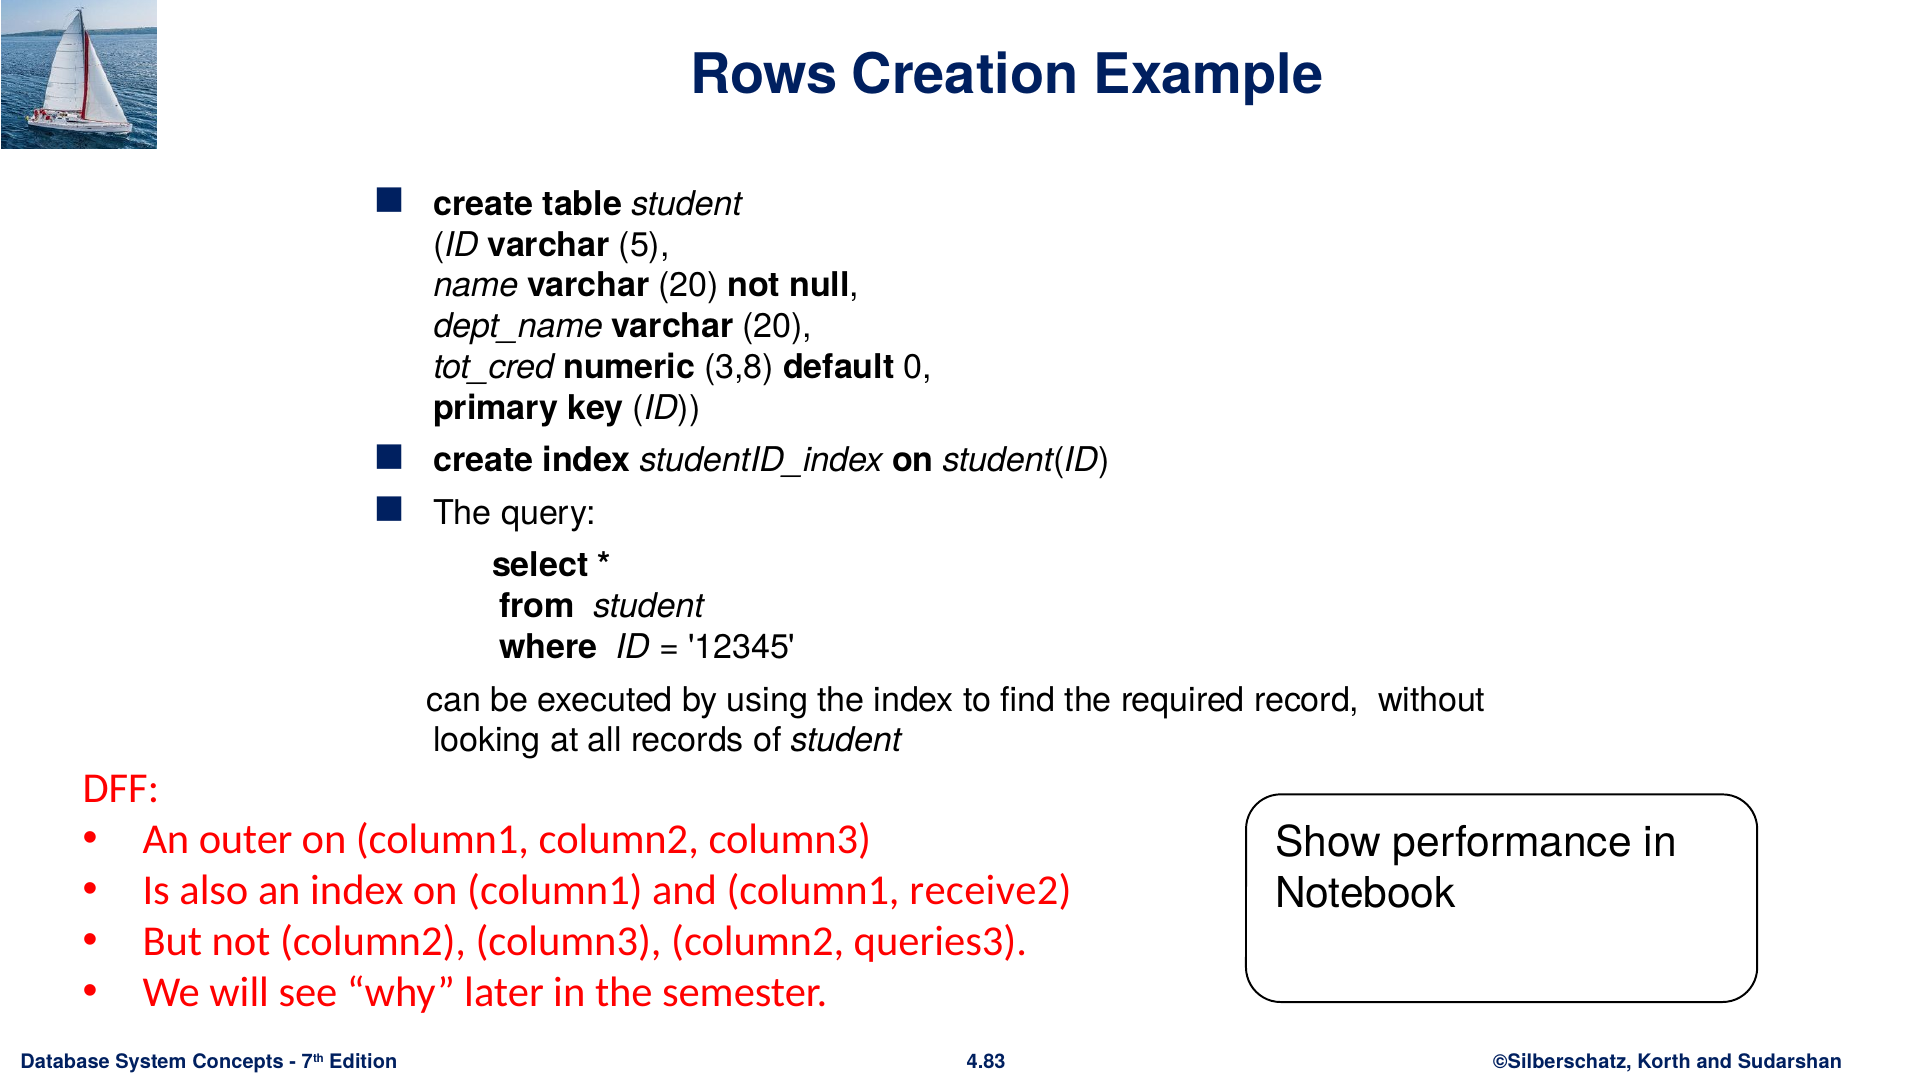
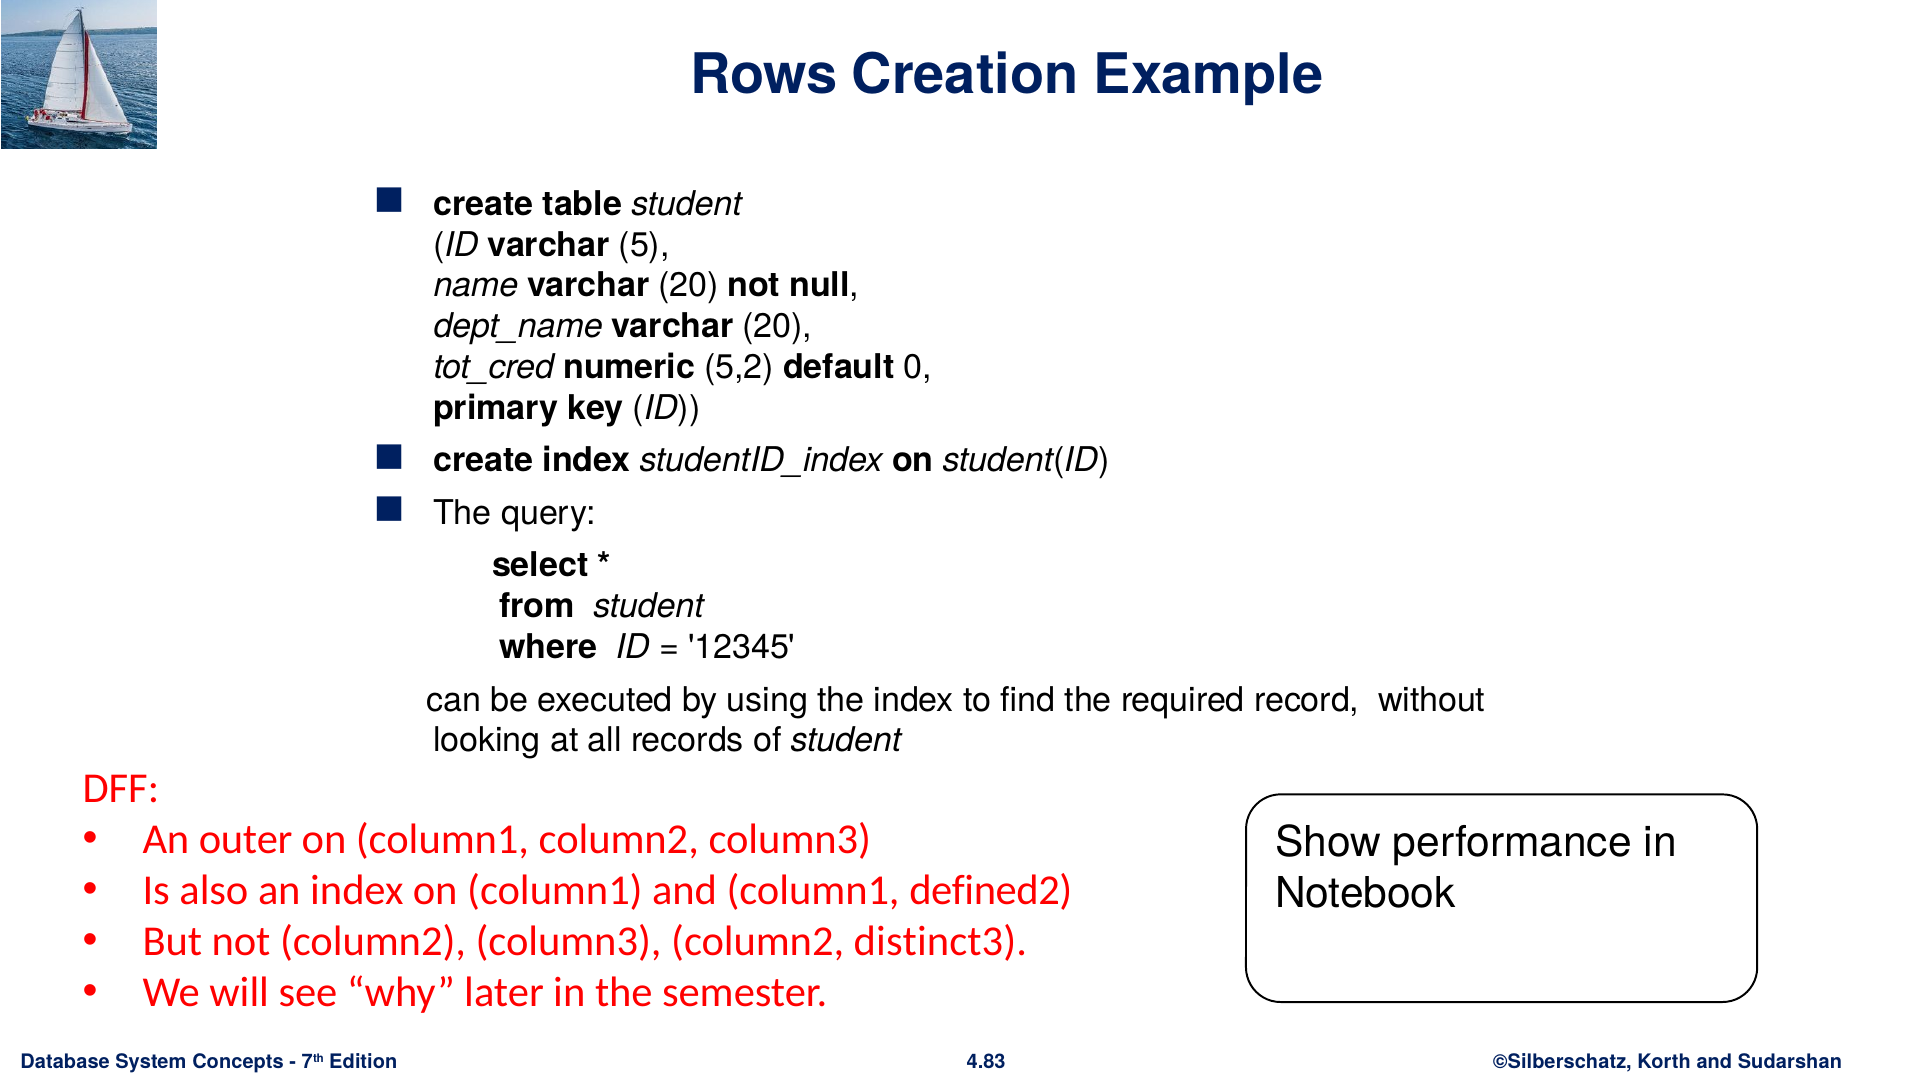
3,8: 3,8 -> 5,2 (739, 367)
receive2: receive2 -> defined2 (991, 891)
queries3: queries3 -> distinct3 (940, 942)
